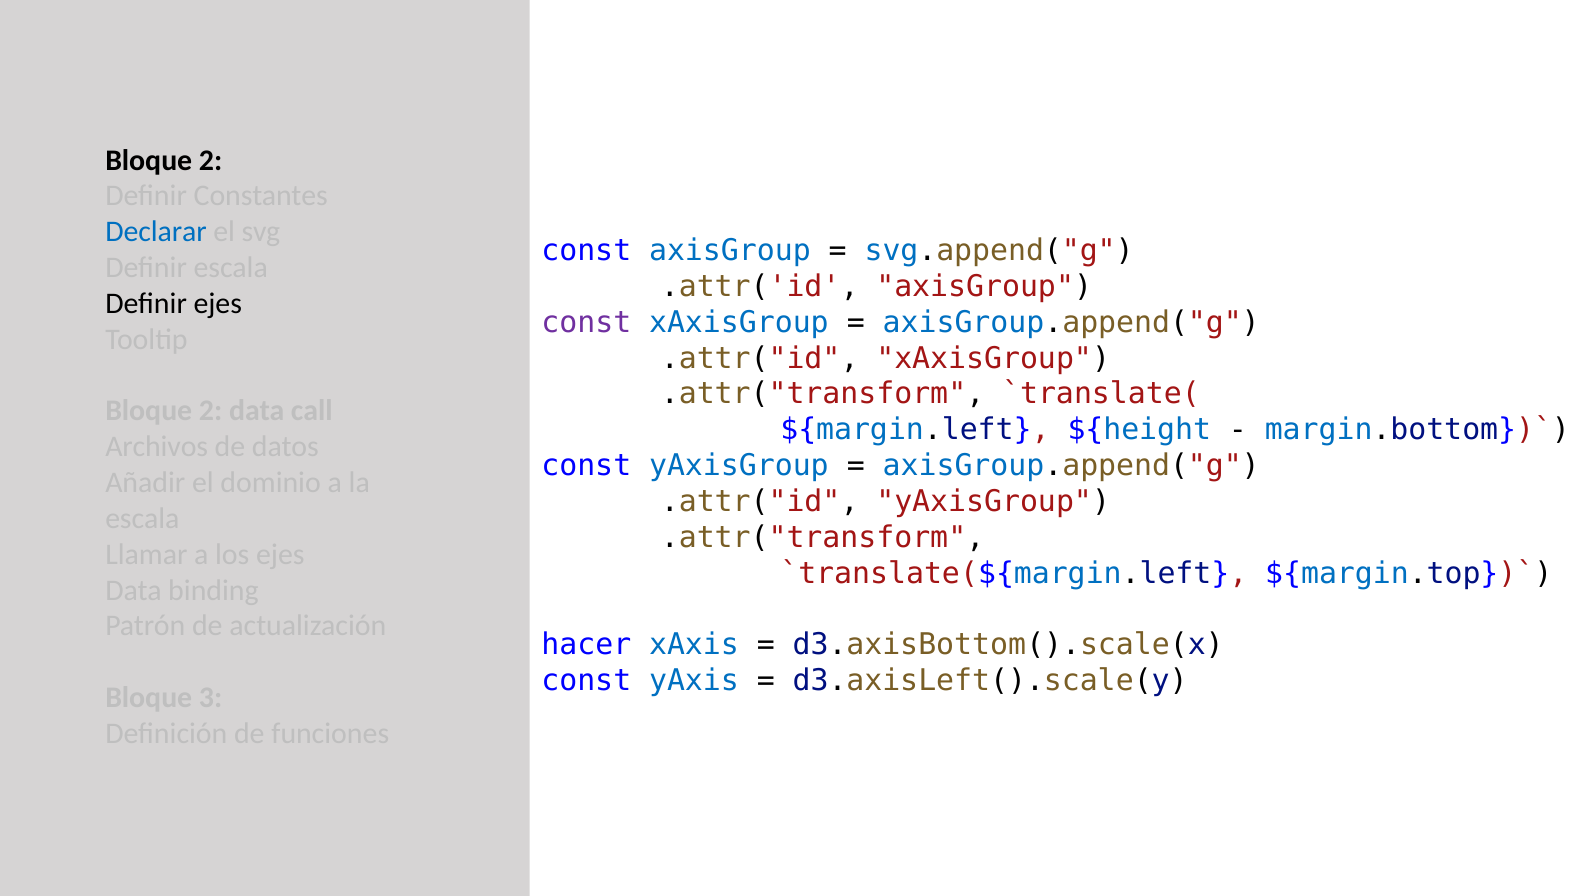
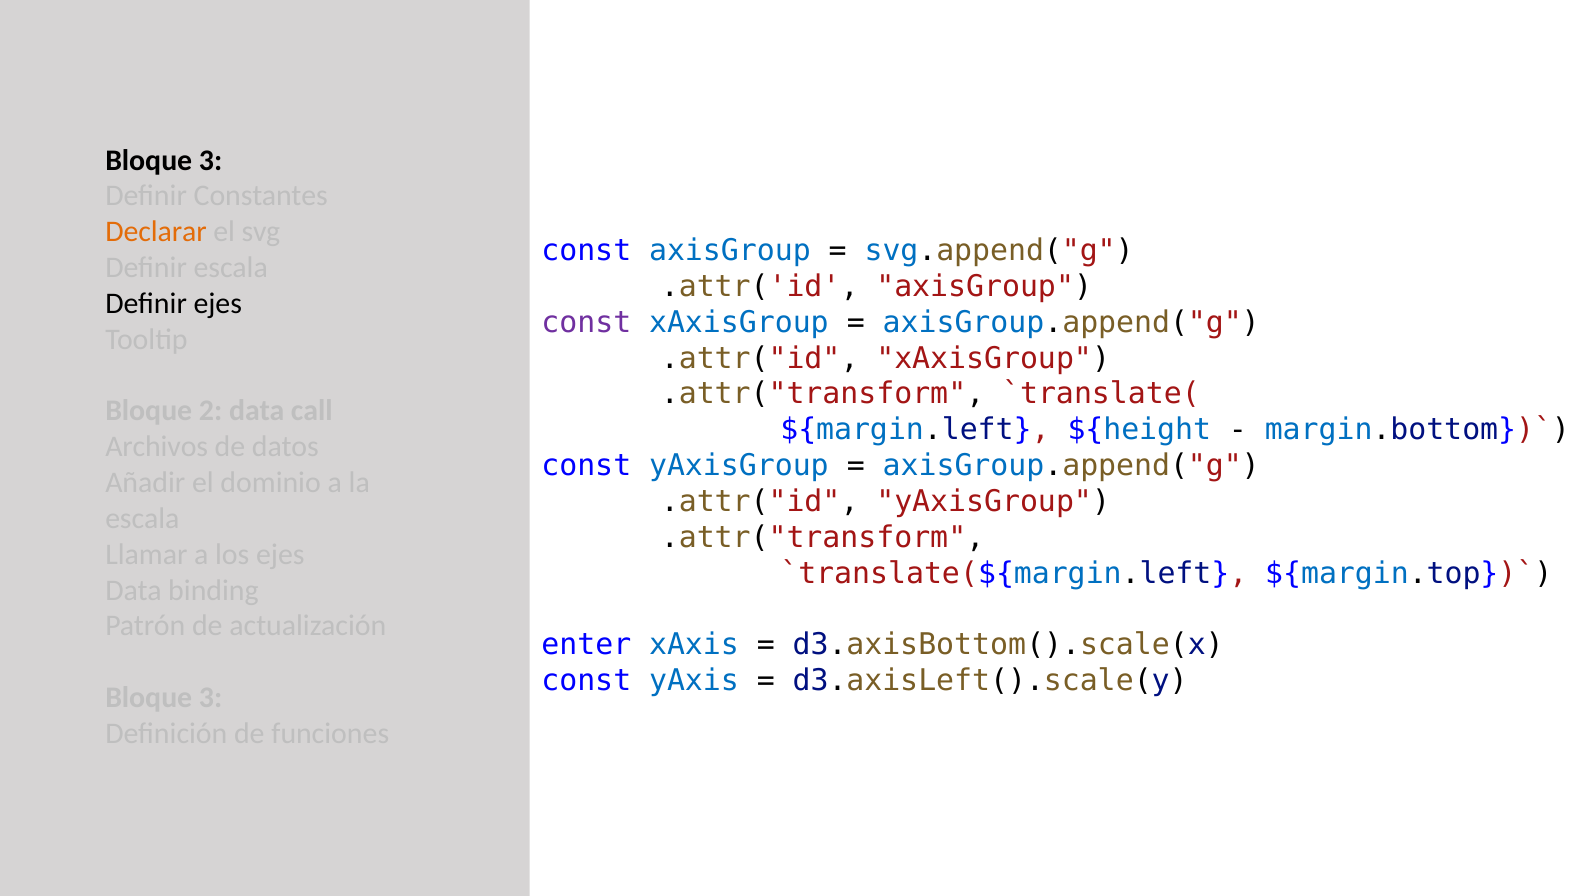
2: 2 -> 3 (211, 160)
Declarar colour: blue -> orange (156, 232)
hacer: hacer -> enter (586, 645)
